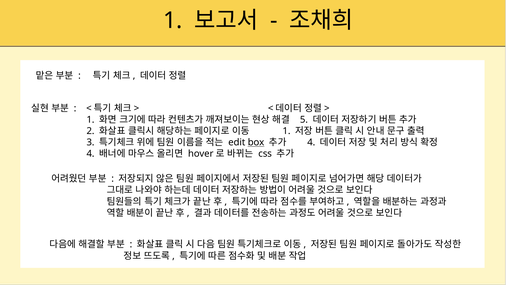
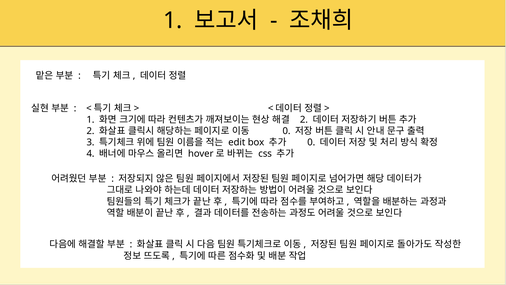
5: 5 -> 2 (304, 119)
1: 1 -> 0 (287, 131)
box underline: present -> none (256, 142)
4: 4 -> 0 (311, 142)
